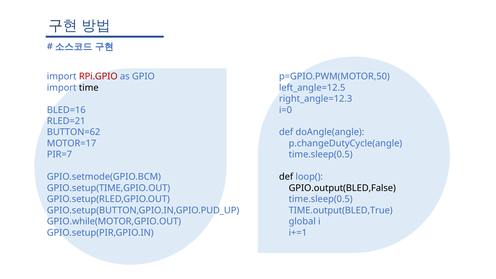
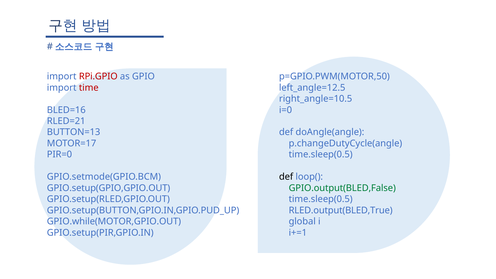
time colour: black -> red (89, 88)
right_angle=12.3: right_angle=12.3 -> right_angle=10.5 (316, 99)
BUTTON=62: BUTTON=62 -> BUTTON=13 (74, 132)
PIR=7: PIR=7 -> PIR=0 (59, 155)
GPIO.setup(TIME,GPIO.OUT: GPIO.setup(TIME,GPIO.OUT -> GPIO.setup(GPIO,GPIO.OUT (109, 188)
GPIO.output(BLED,False colour: black -> green (342, 188)
TIME.output(BLED,True: TIME.output(BLED,True -> RLED.output(BLED,True (341, 210)
